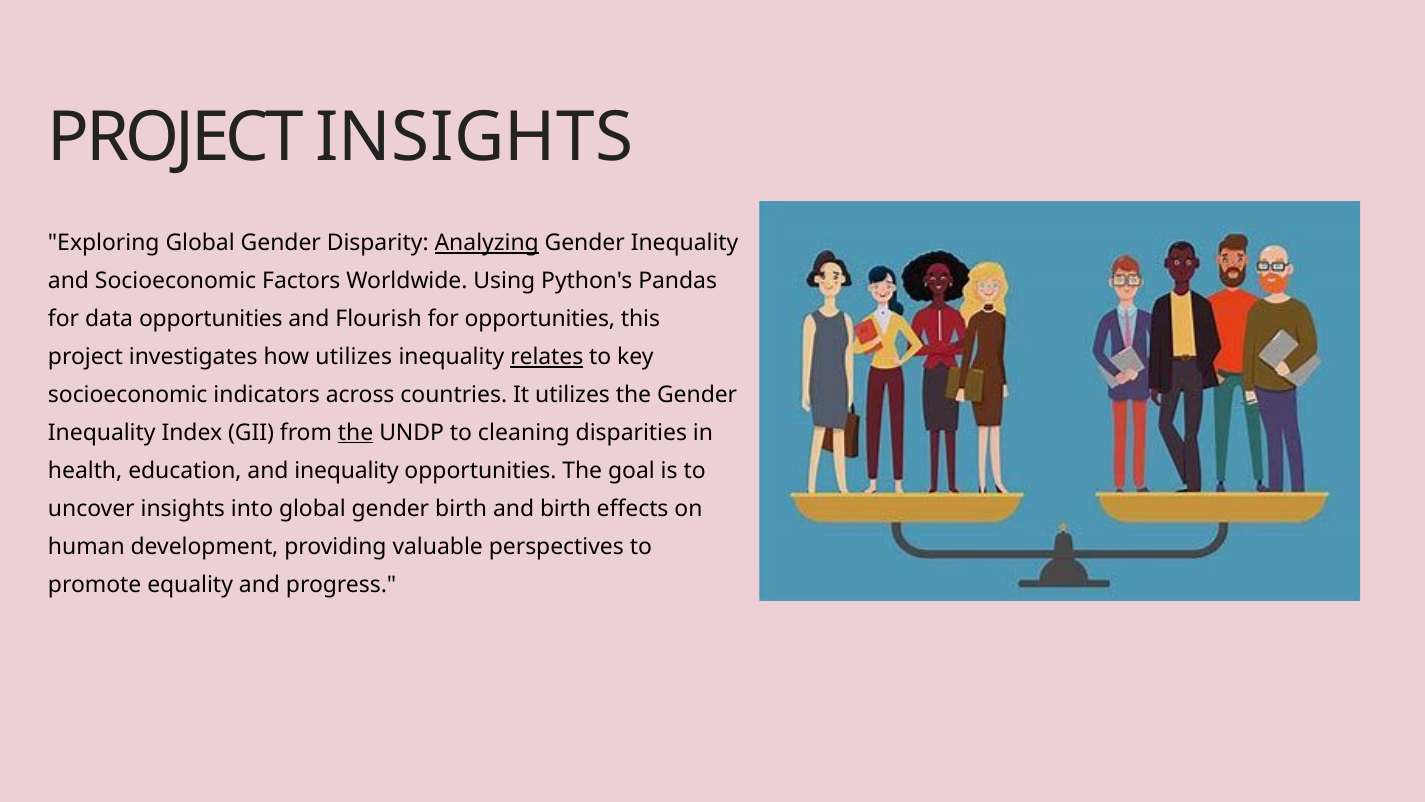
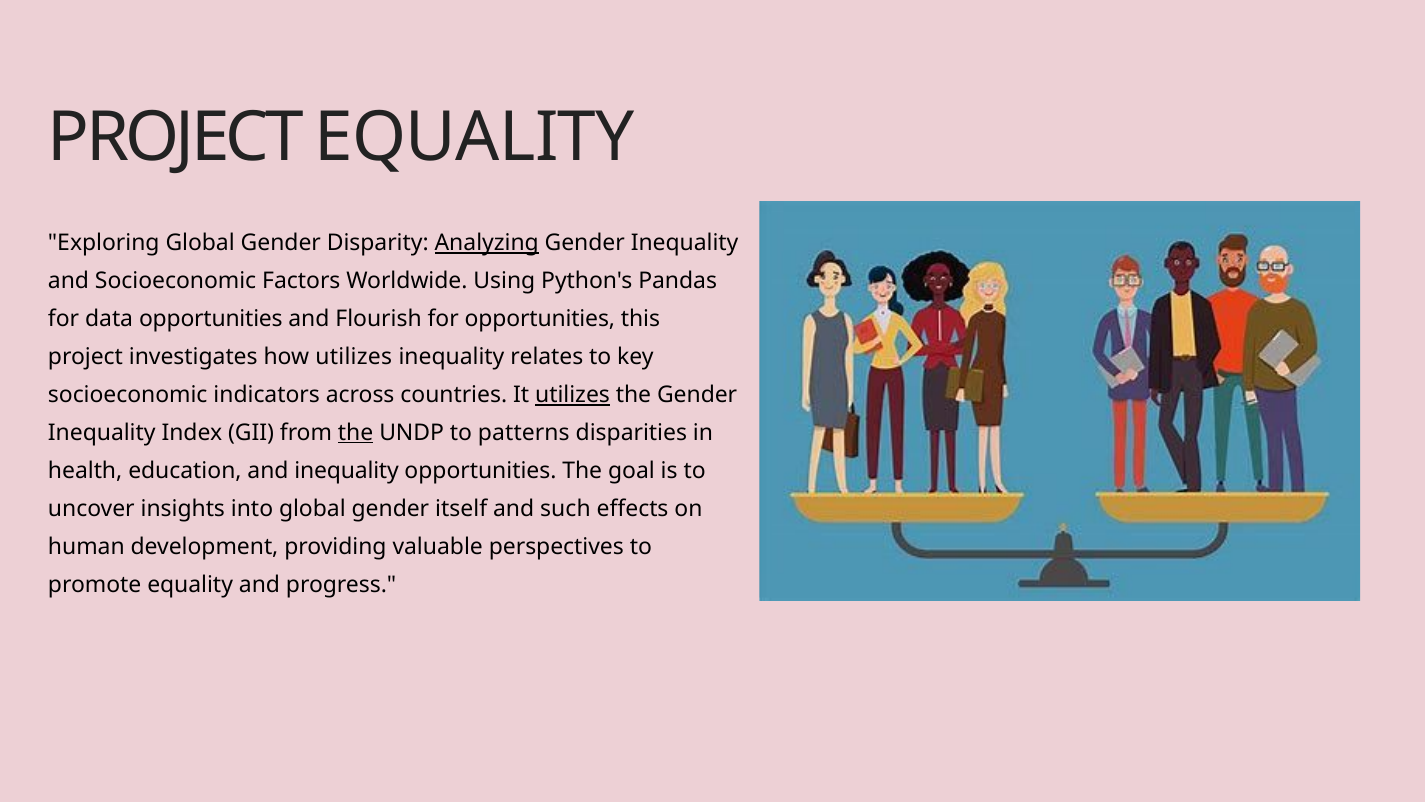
PROJECT INSIGHTS: INSIGHTS -> EQUALITY (475, 138)
relates underline: present -> none (547, 357)
utilizes underline: none -> present (573, 395)
cleaning: cleaning -> patterns (524, 433)
gender birth: birth -> itself (461, 508)
and birth: birth -> such (565, 508)
